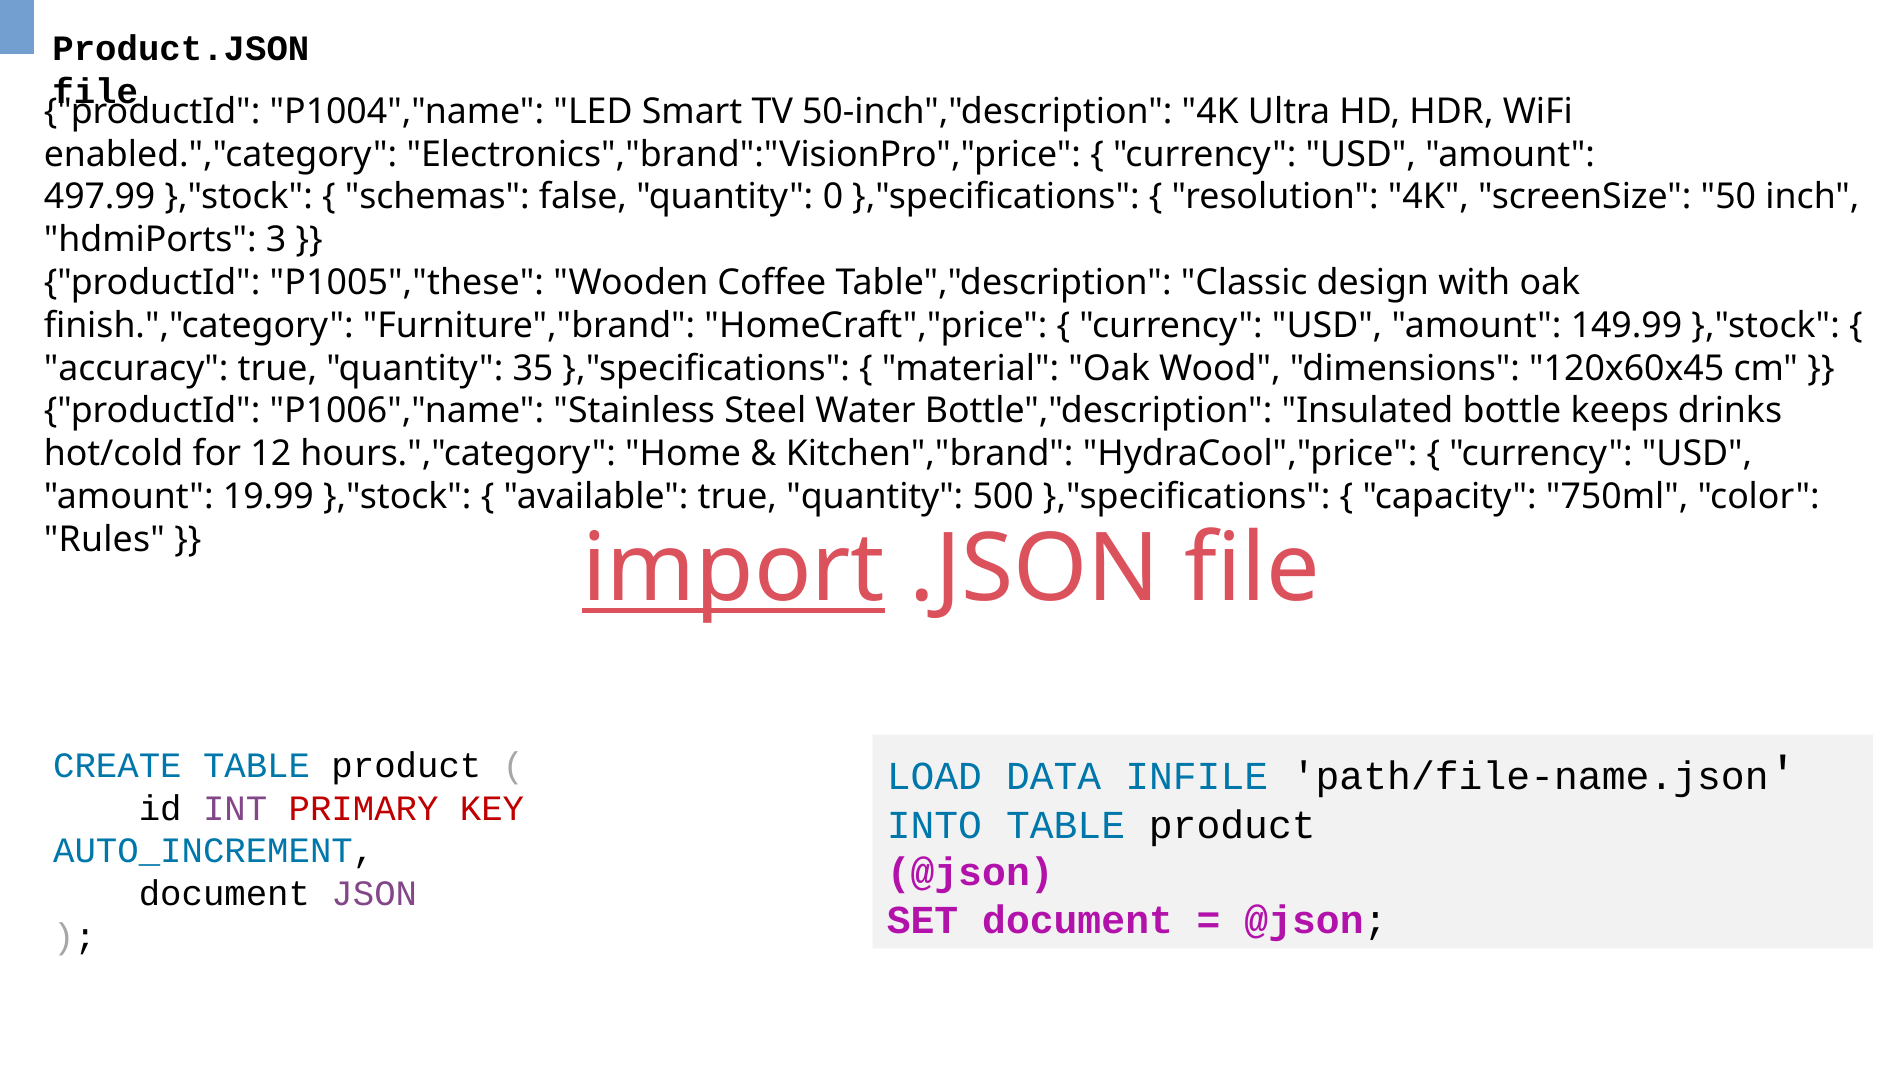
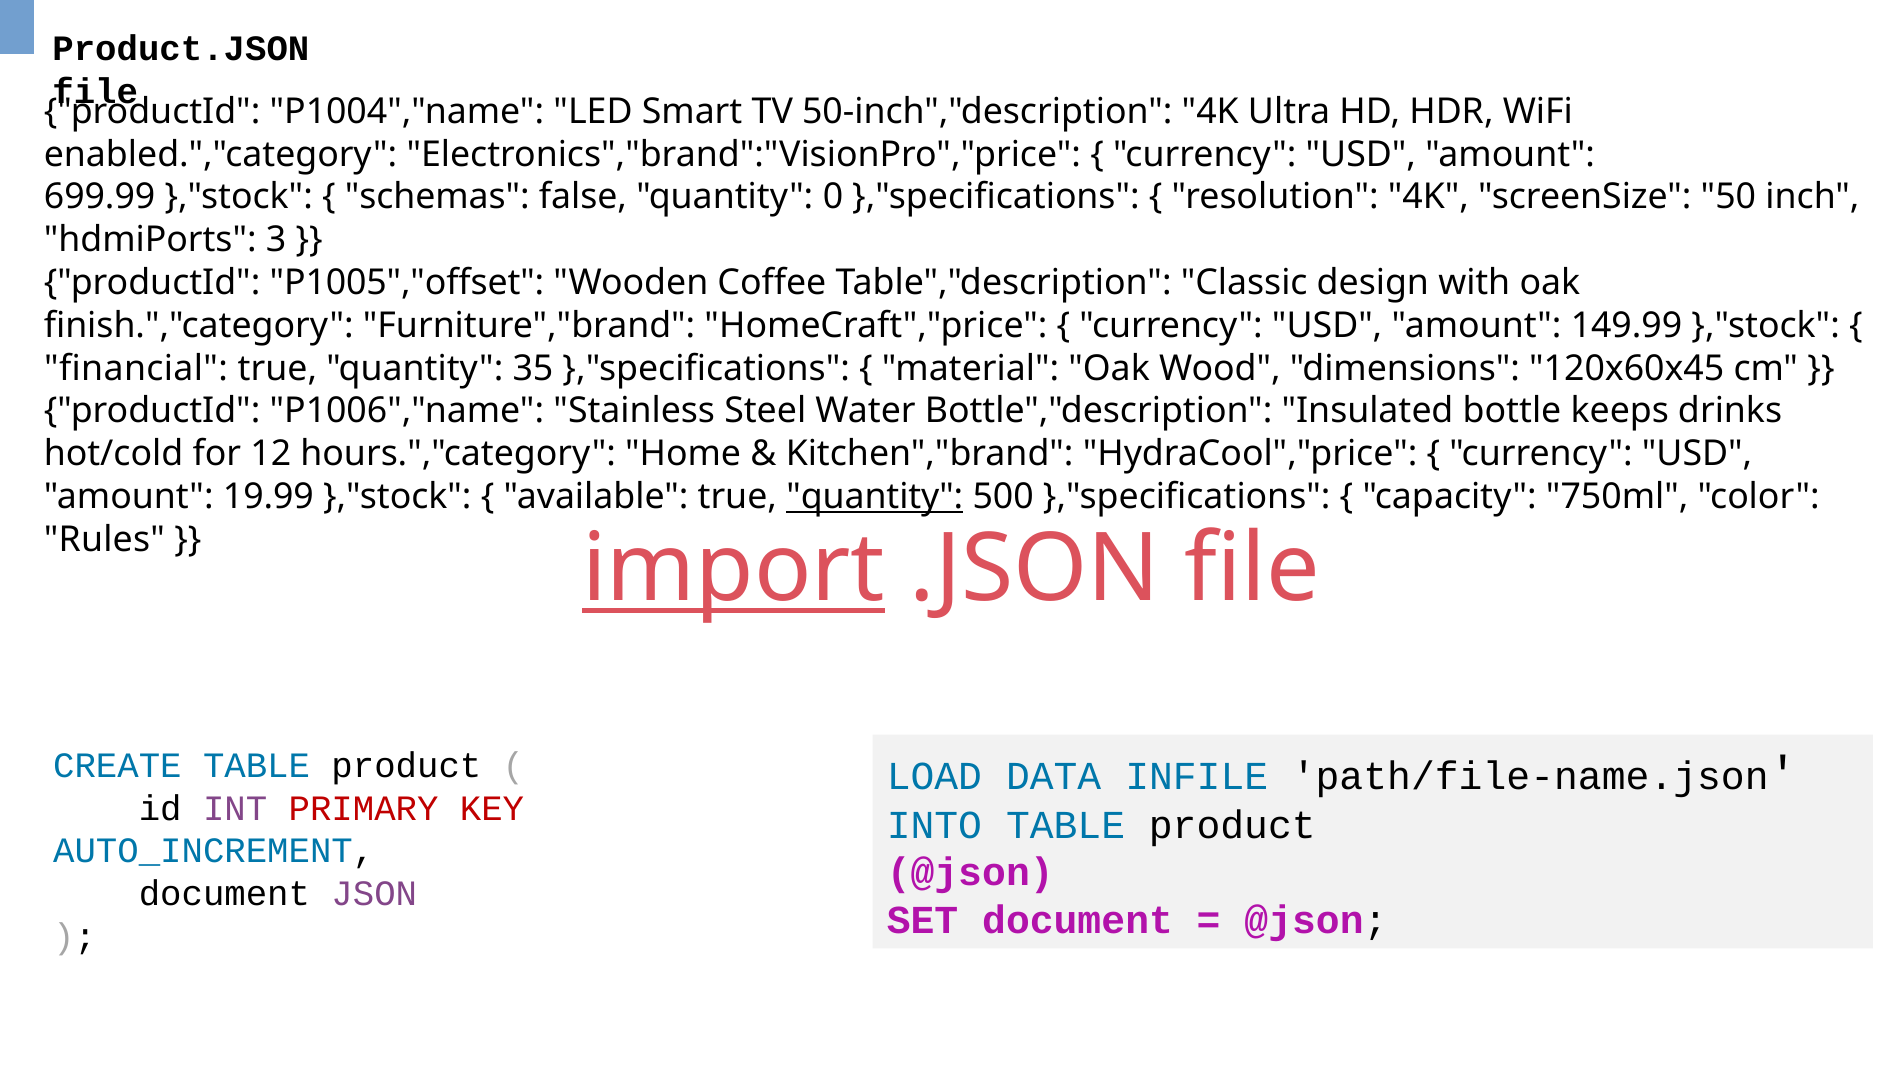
497.99: 497.99 -> 699.99 (100, 197)
P1005","these: P1005","these -> P1005","offset (407, 283)
accuracy: accuracy -> financial (136, 368)
quantity underline: none -> present (875, 497)
